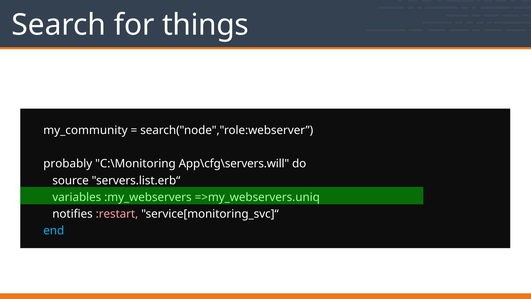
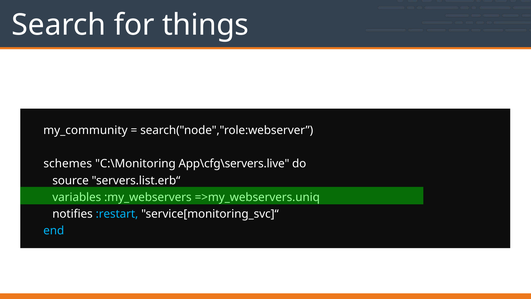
probably: probably -> schemes (68, 164)
App\cfg\servers.will: App\cfg\servers.will -> App\cfg\servers.live (234, 164)
:restart colour: pink -> light blue (117, 214)
